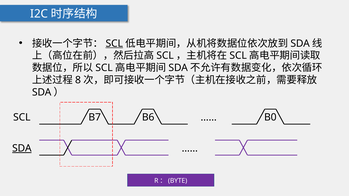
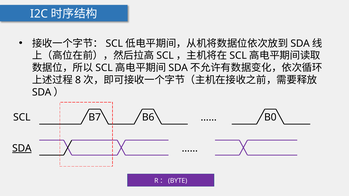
SCL underline: present -> none (114, 43)
